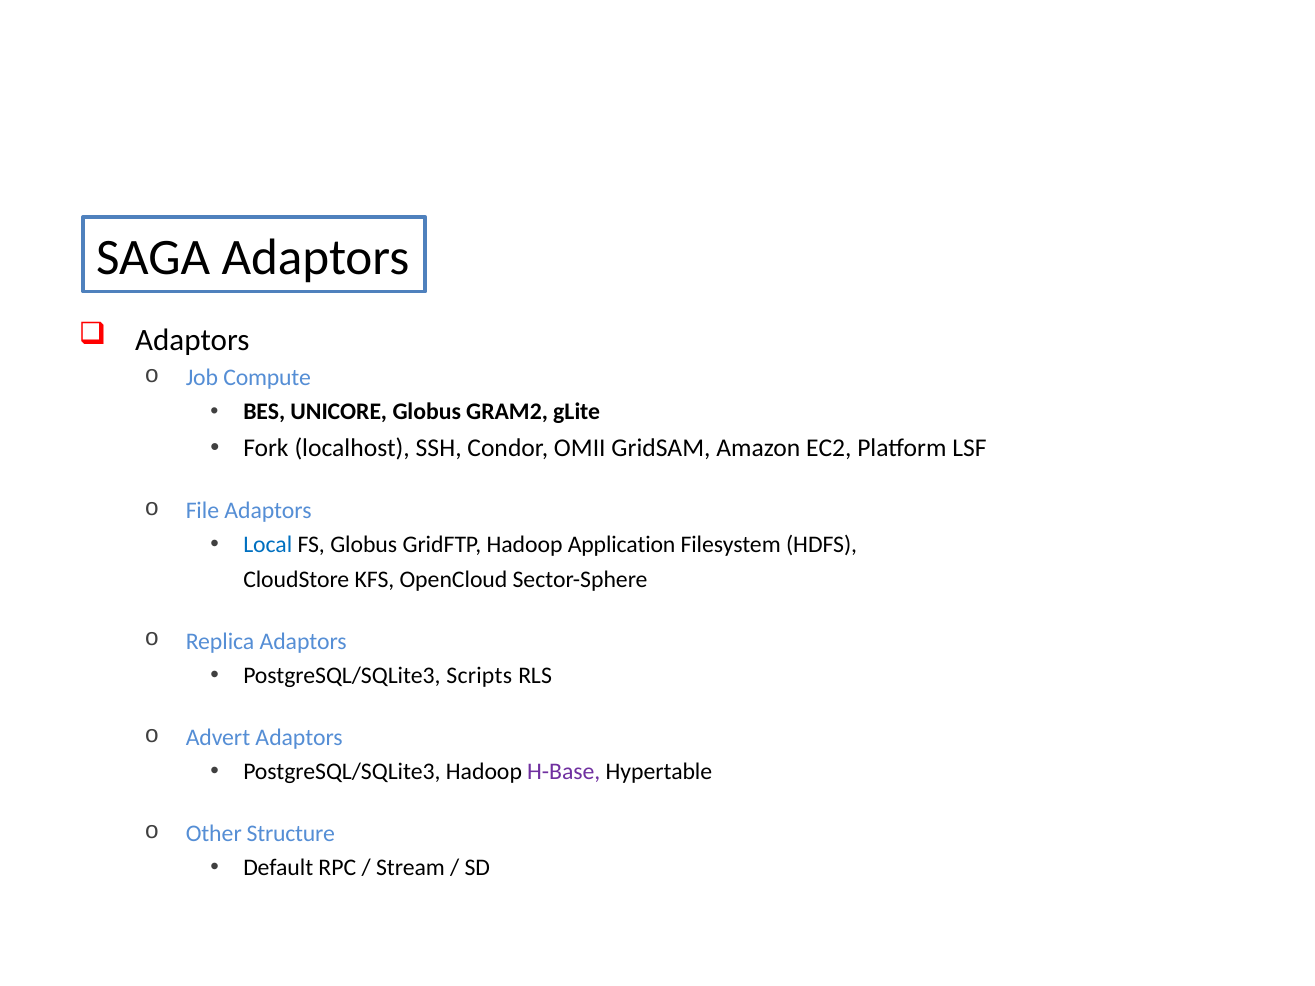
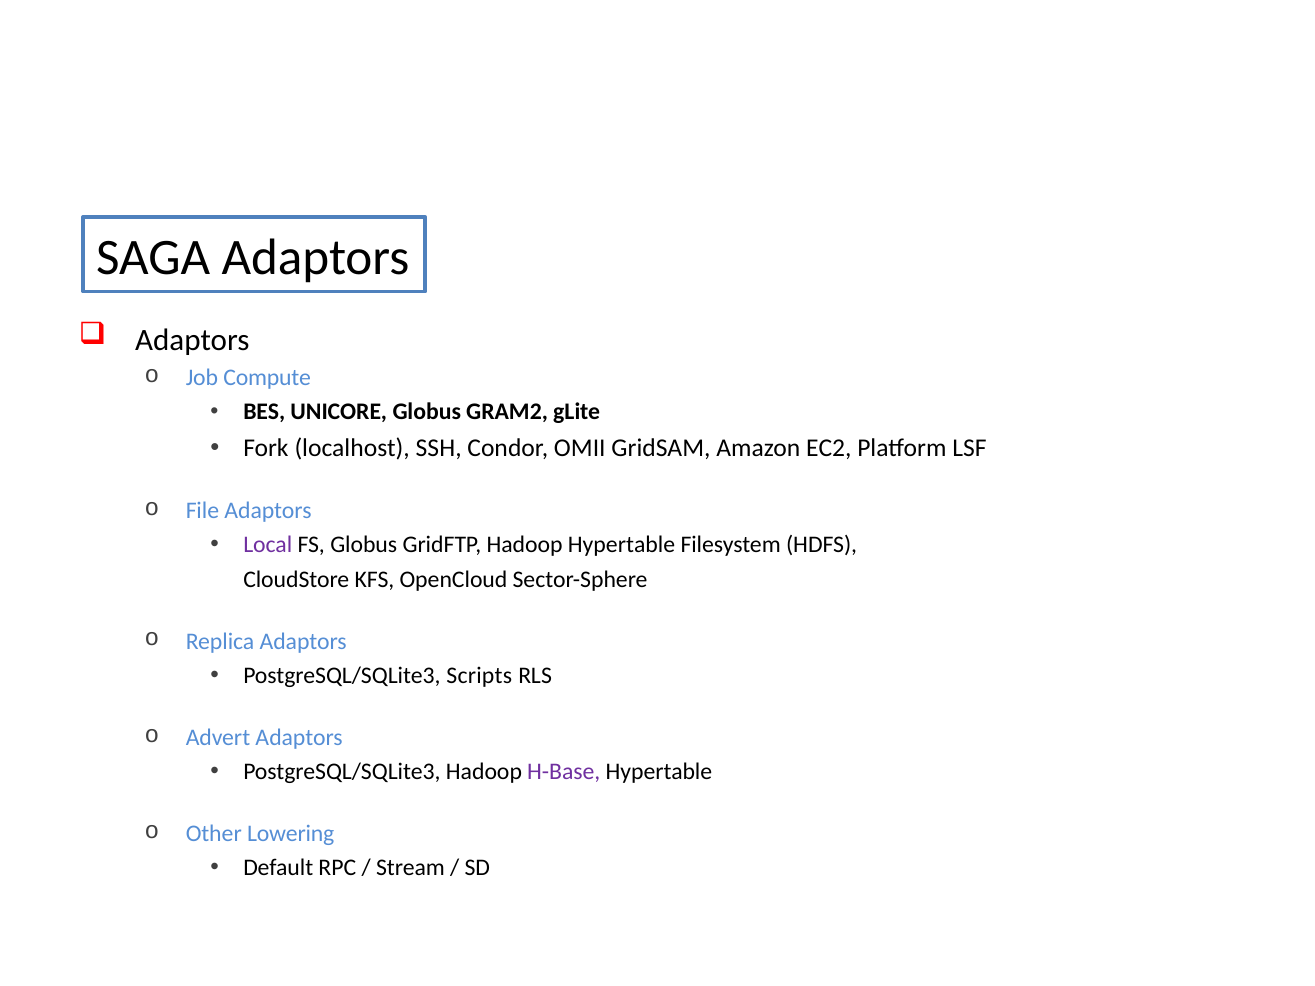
Local colour: blue -> purple (268, 545)
Hadoop Application: Application -> Hypertable (622, 545)
Structure: Structure -> Lowering (291, 834)
